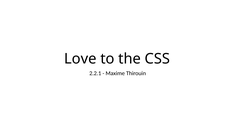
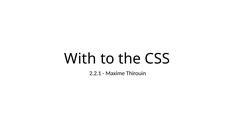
Love: Love -> With (80, 58)
